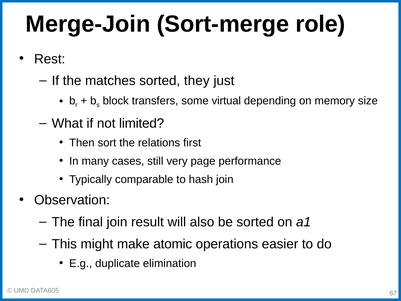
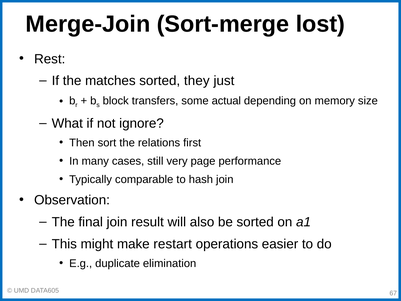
role: role -> lost (320, 24)
virtual: virtual -> actual (226, 101)
limited: limited -> ignore (142, 123)
atomic: atomic -> restart (173, 244)
